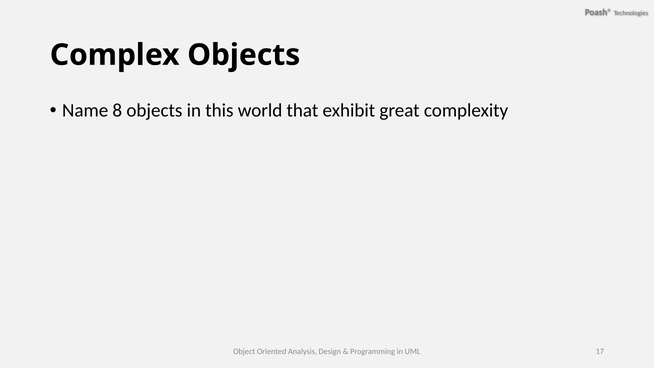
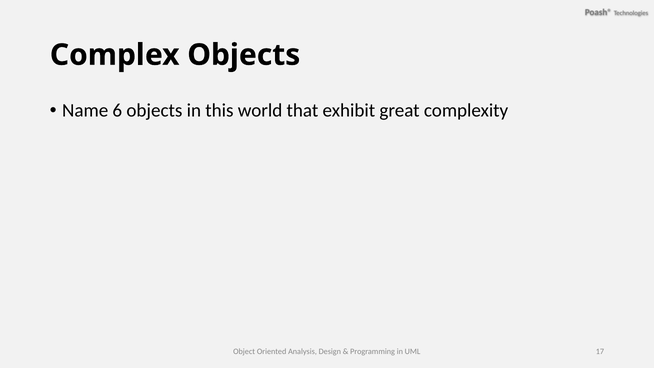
8: 8 -> 6 (117, 111)
